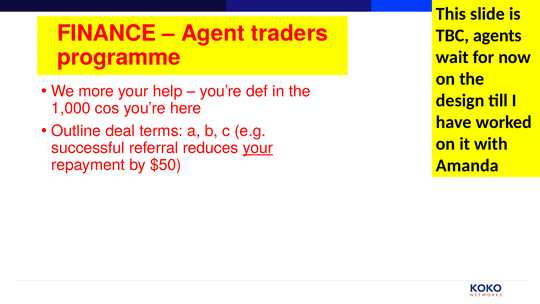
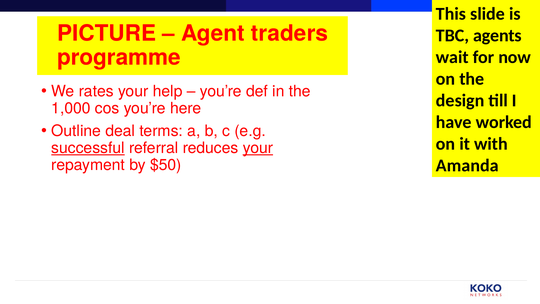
FINANCE: FINANCE -> PICTURE (107, 33)
more: more -> rates (96, 91)
successful underline: none -> present (88, 148)
